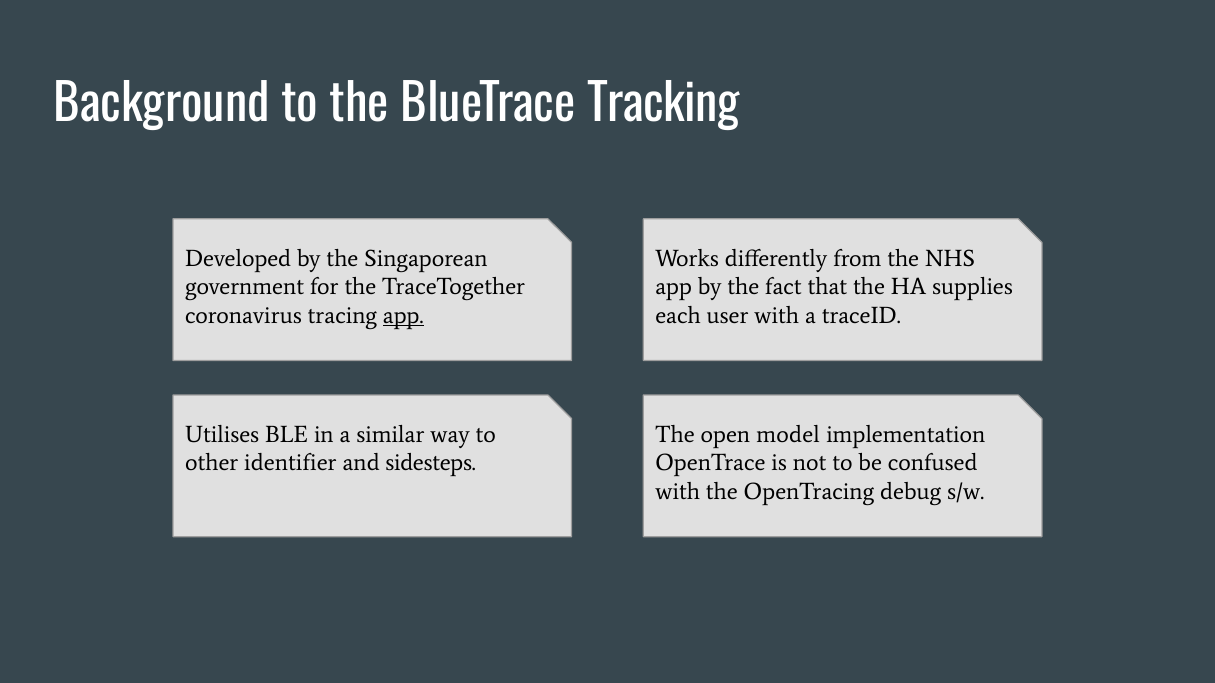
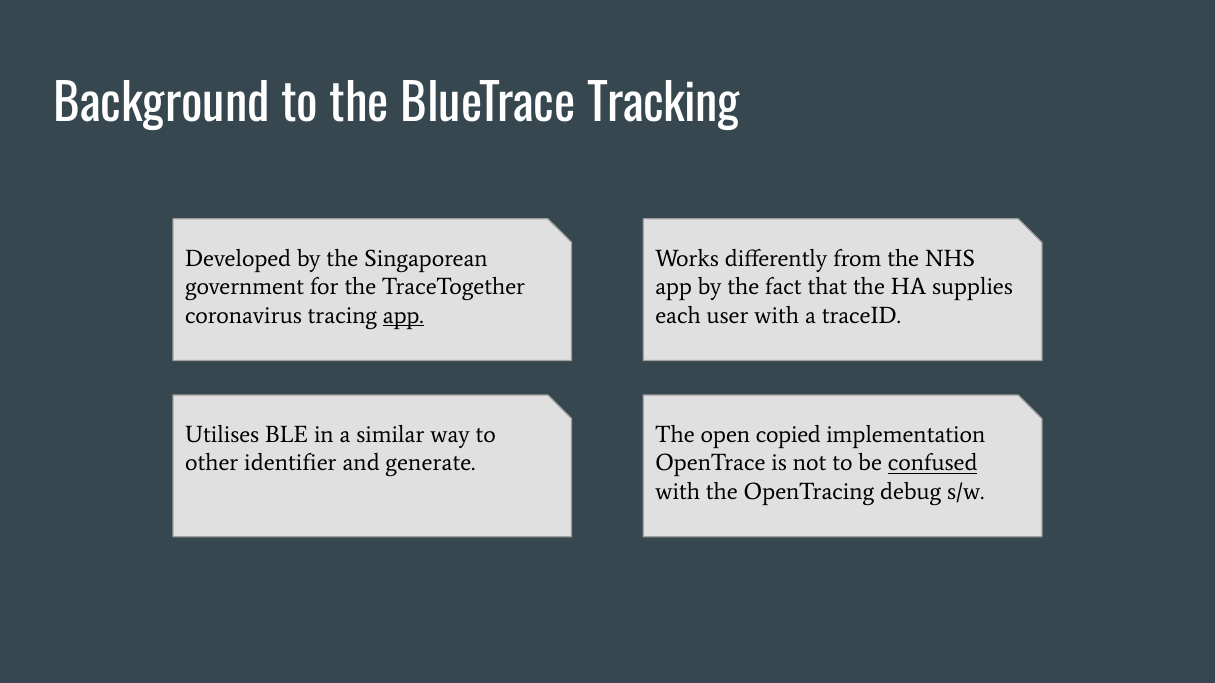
model: model -> copied (788, 435)
sidesteps: sidesteps -> generate (430, 463)
confused underline: none -> present (933, 463)
